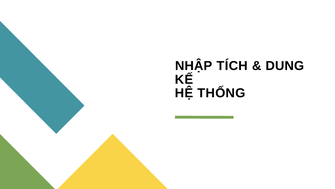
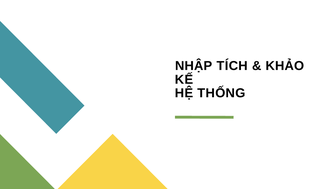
DUNG: DUNG -> KHẢO (285, 66)
